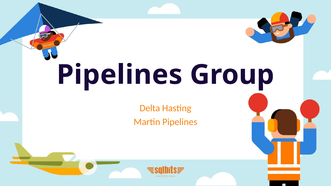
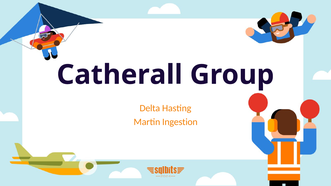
Pipelines: Pipelines -> Catherall (120, 75)
Martin Pipelines: Pipelines -> Ingestion (180, 122)
